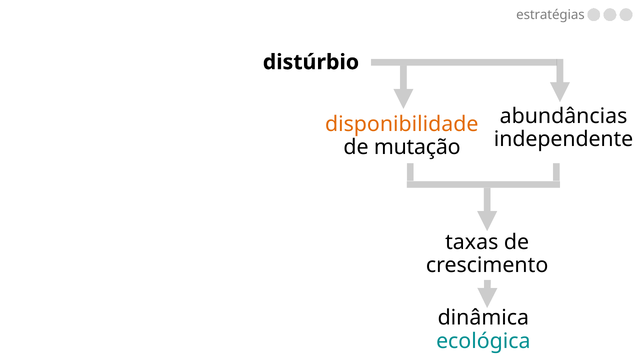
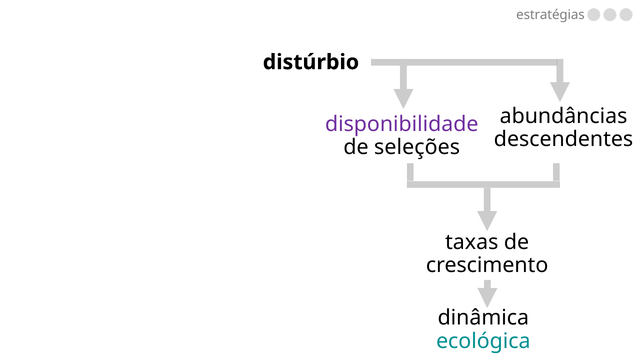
disponibilidade colour: orange -> purple (402, 124)
independente: independente -> descendentes (564, 139)
mutação: mutação -> seleções (417, 147)
